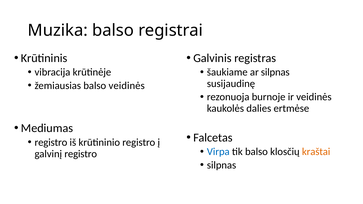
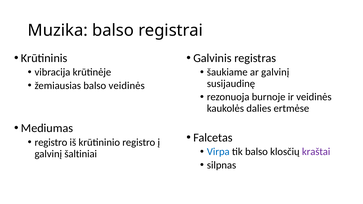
ar silpnas: silpnas -> galvinį (275, 72)
kraštai colour: orange -> purple (316, 152)
galvinį registro: registro -> šaltiniai (81, 154)
